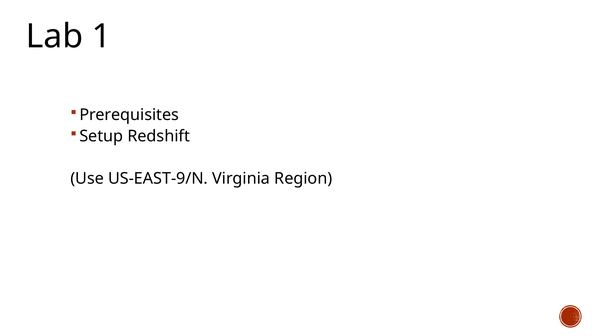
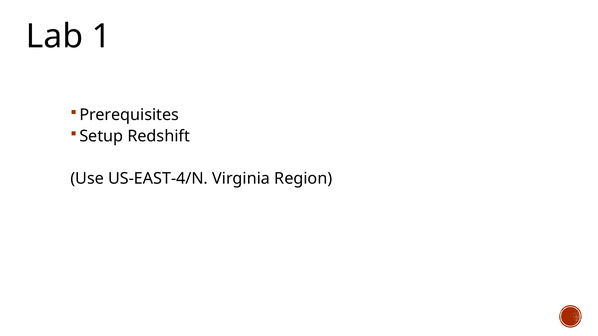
US-EAST-9/N: US-EAST-9/N -> US-EAST-4/N (158, 179)
